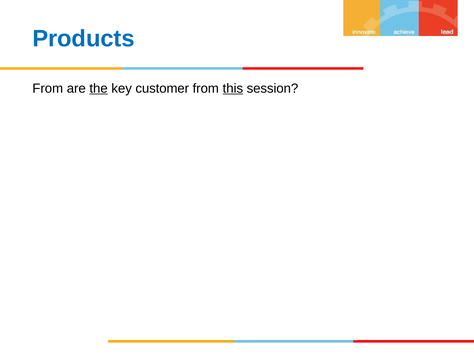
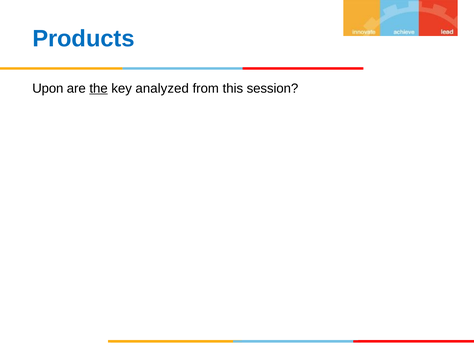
From: From -> Upon (48, 88)
customer: customer -> analyzed (162, 88)
this underline: present -> none (233, 88)
